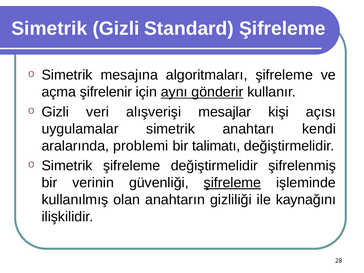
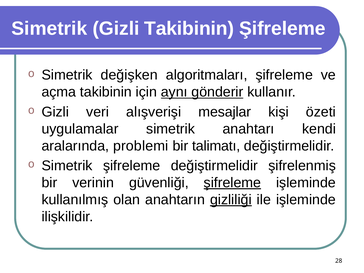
Gizli Standard: Standard -> Takibinin (189, 29)
mesajına: mesajına -> değişken (129, 75)
açma şifrelenir: şifrelenir -> takibinin (106, 92)
açısı: açısı -> özeti (321, 112)
gizliliği underline: none -> present (231, 200)
ile kaynağını: kaynağını -> işleminde (306, 200)
